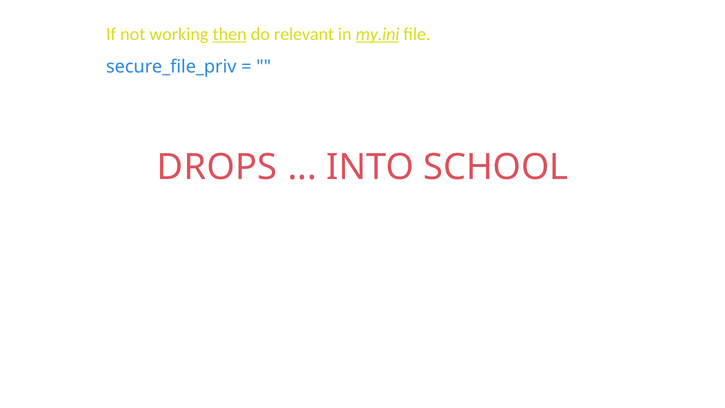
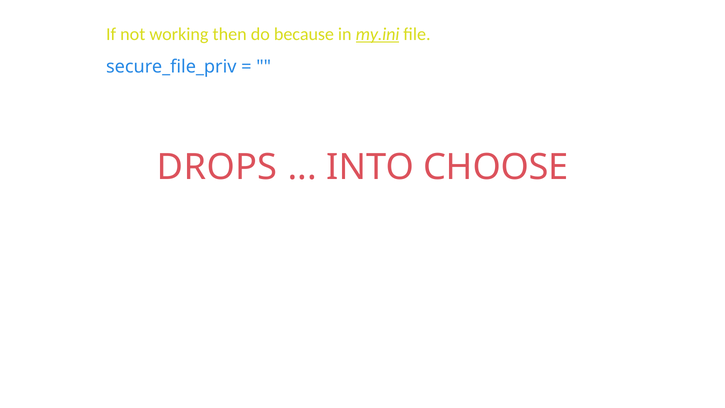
then underline: present -> none (230, 34)
relevant: relevant -> because (304, 34)
SCHOOL: SCHOOL -> CHOOSE (496, 167)
